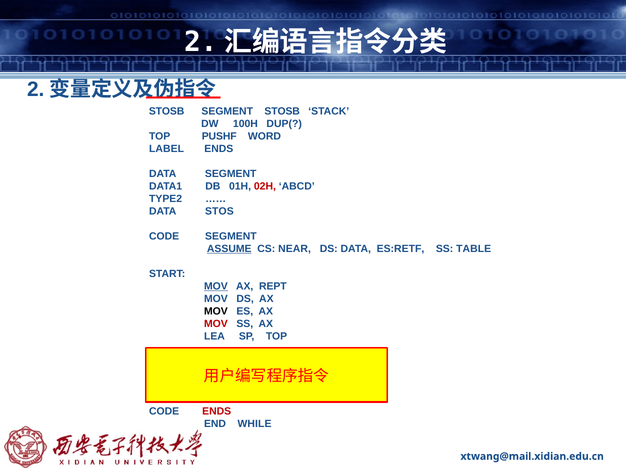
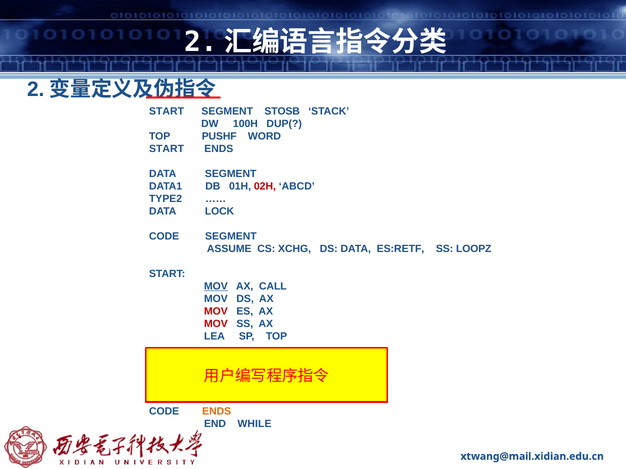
STOSB: STOSB -> START (167, 111)
LABEL: LABEL -> START (167, 149)
STOS: STOS -> LOCK (219, 212)
ASSUME underline: present -> none (229, 249)
NEAR: NEAR -> XCHG (295, 249)
TABLE: TABLE -> LOOPZ (474, 249)
REPT: REPT -> CALL (273, 287)
MOV colour: black -> red (216, 312)
ENDS colour: red -> orange (217, 412)
